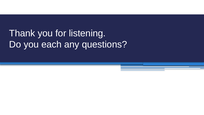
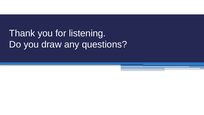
each: each -> draw (51, 44)
